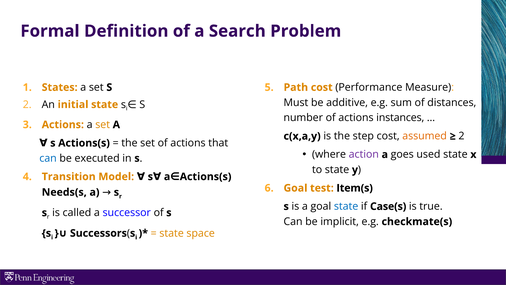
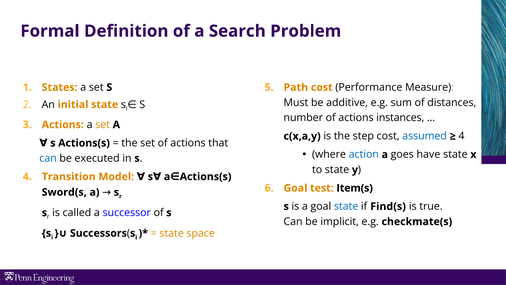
assumed colour: orange -> blue (425, 136)
2: 2 -> 4 (461, 136)
action colour: purple -> blue (364, 154)
used: used -> have (428, 154)
Needs(s: Needs(s -> Sword(s (64, 192)
Case(s: Case(s -> Find(s (388, 206)
